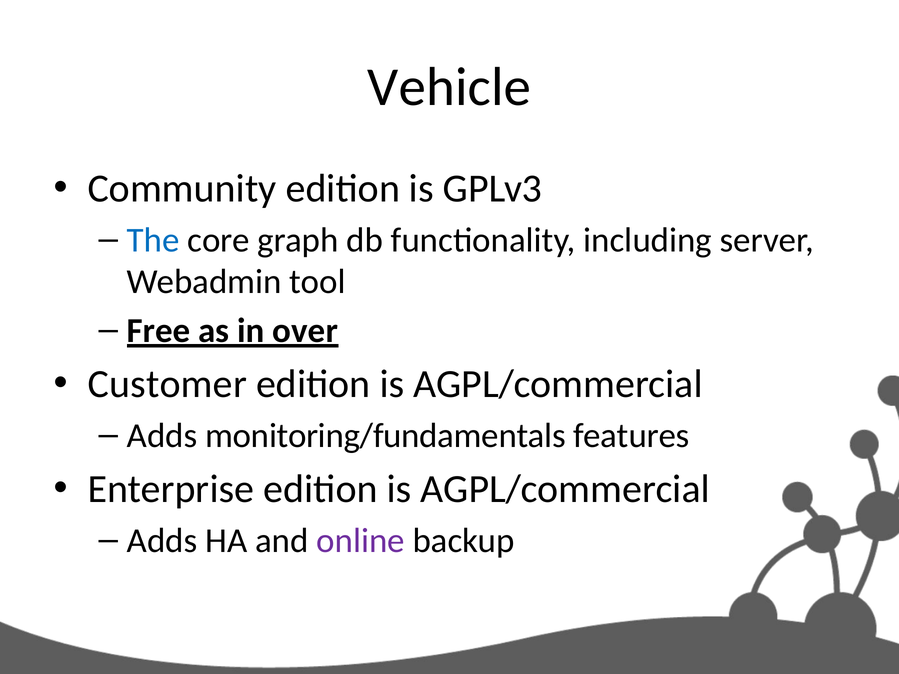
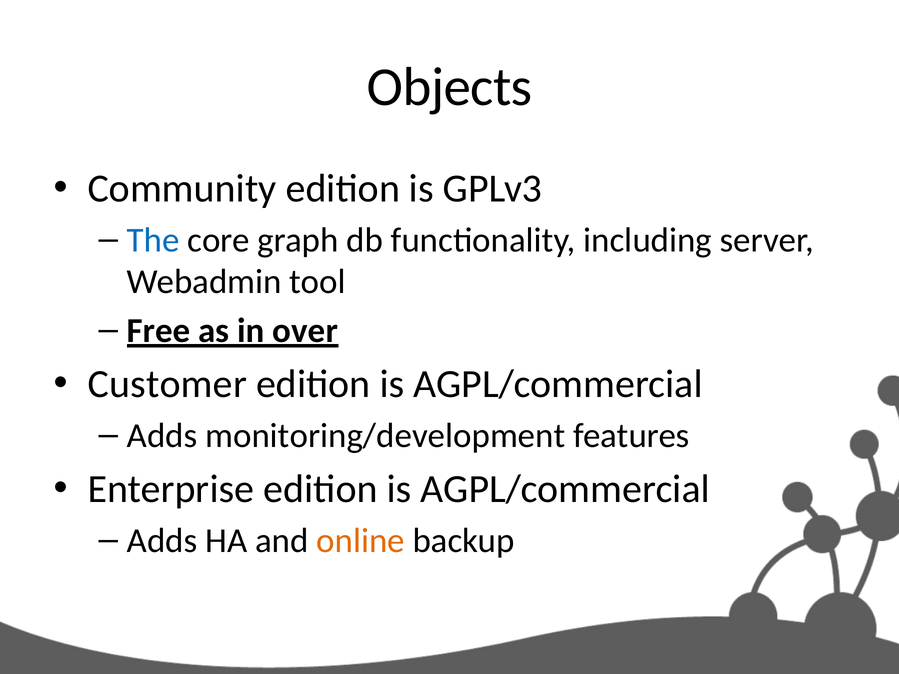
Vehicle: Vehicle -> Objects (450, 87)
monitoring/fundamentals: monitoring/fundamentals -> monitoring/development (385, 436)
online colour: purple -> orange (361, 541)
